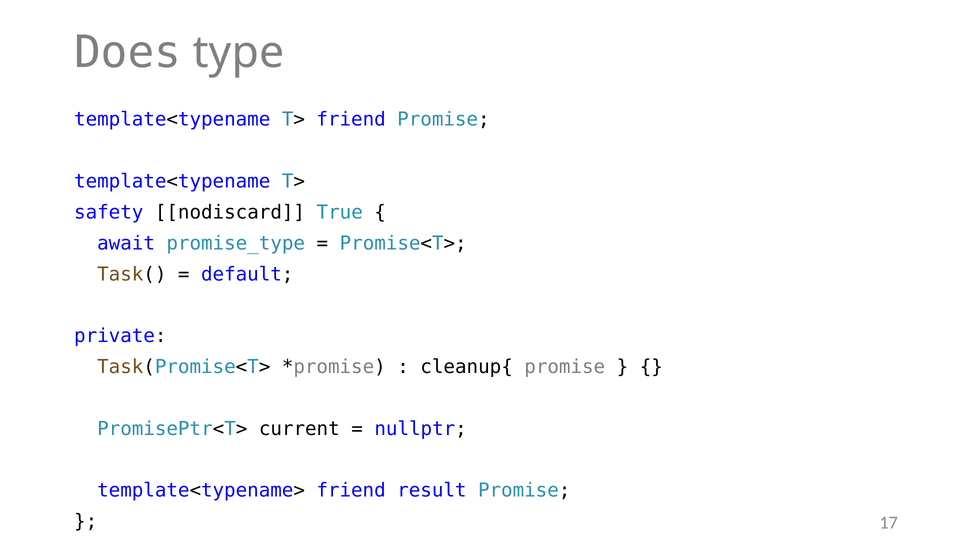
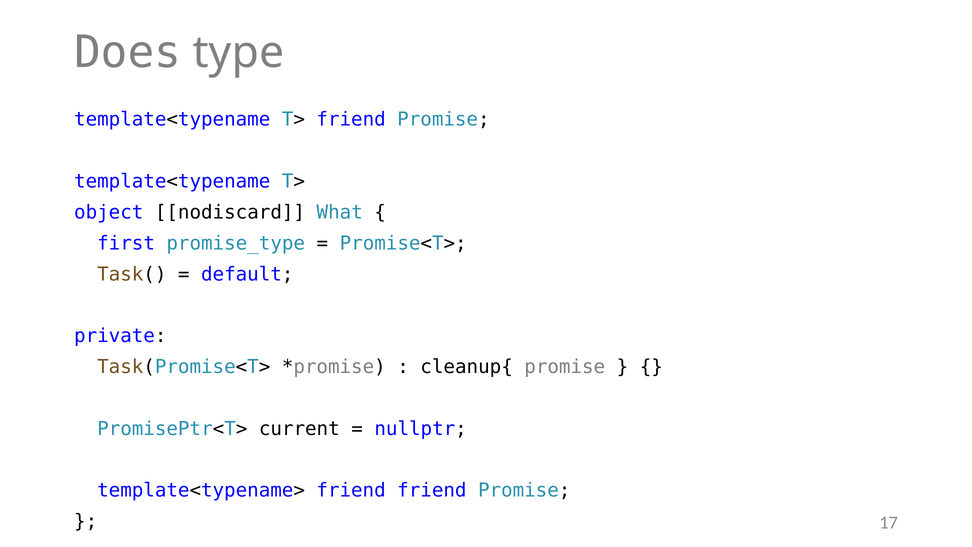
safety: safety -> object (109, 212)
True: True -> What (340, 212)
await: await -> first (126, 243)
friend result: result -> friend (432, 490)
